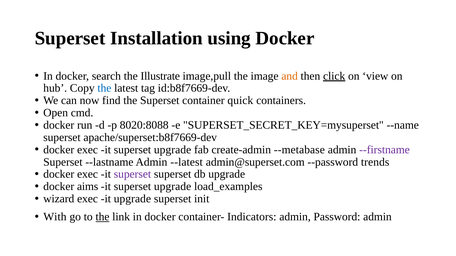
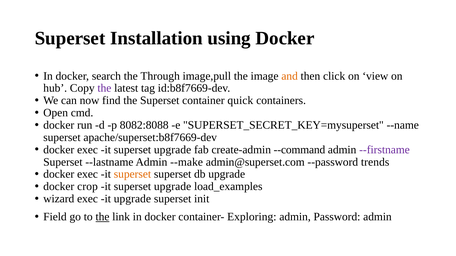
Illustrate: Illustrate -> Through (160, 76)
click underline: present -> none (334, 76)
the colour: blue -> purple (104, 88)
8020:8088: 8020:8088 -> 8082:8088 (144, 125)
--metabase: --metabase -> --command (299, 150)
--latest: --latest -> --make (187, 162)
superset colour: purple -> orange (132, 175)
aims: aims -> crop (87, 187)
With: With -> Field (55, 217)
Indicators: Indicators -> Exploring (252, 217)
